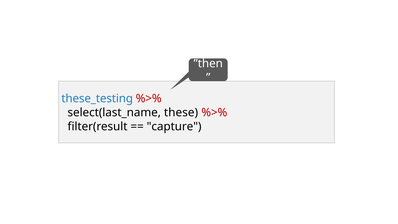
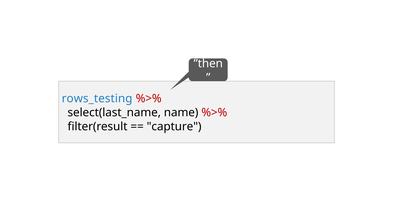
these_testing: these_testing -> rows_testing (97, 99)
these: these -> name (181, 113)
